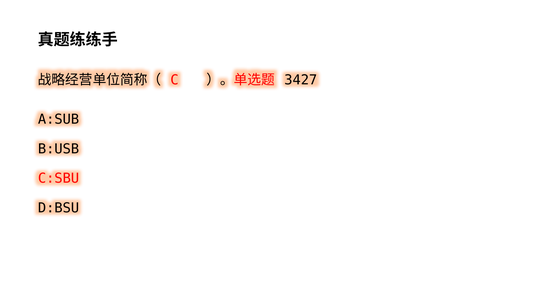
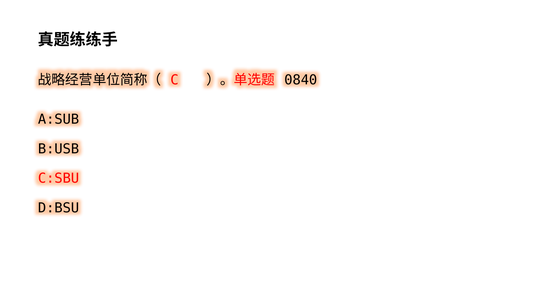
3427: 3427 -> 0840 (301, 80)
